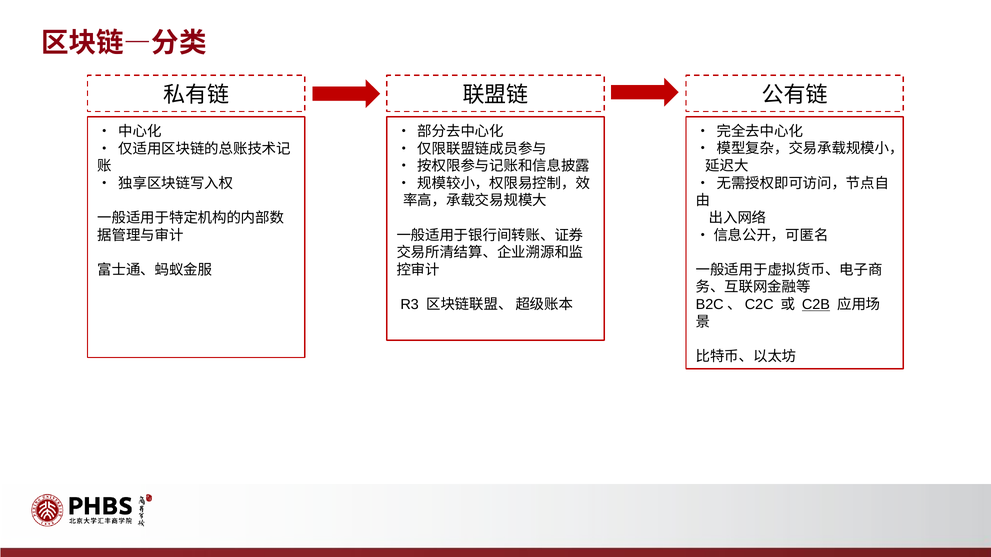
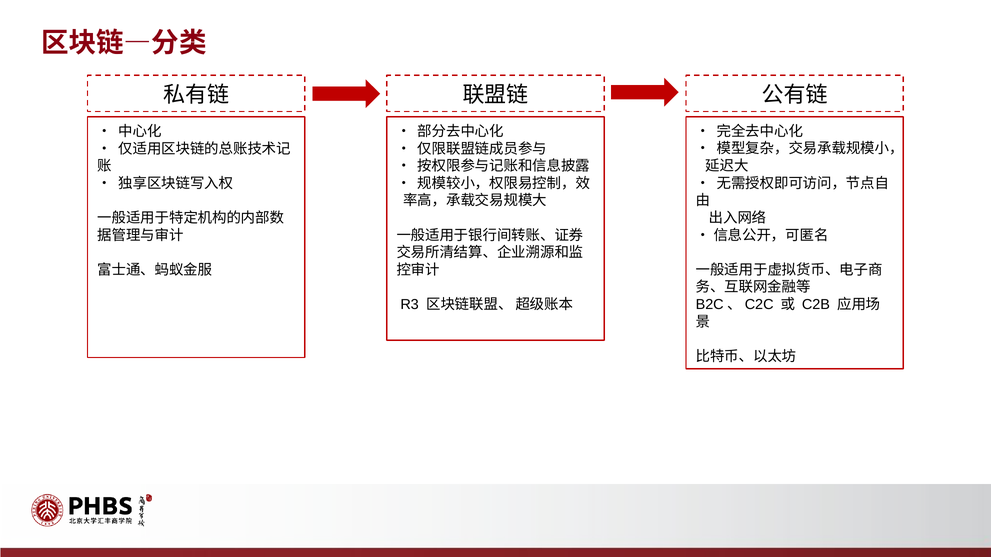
C2B underline: present -> none (816, 305)
